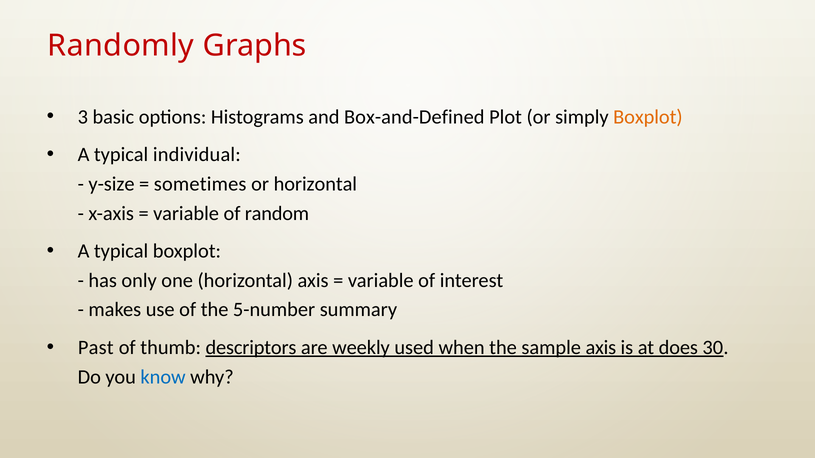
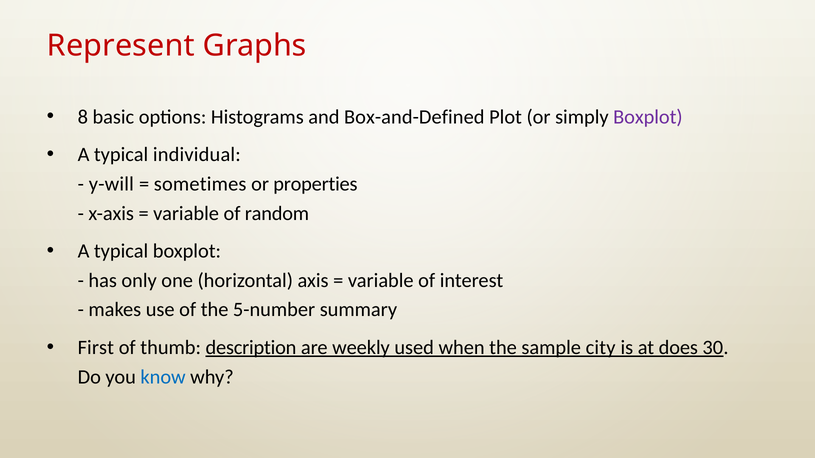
Randomly: Randomly -> Represent (121, 45)
3: 3 -> 8 (83, 117)
Boxplot colour: orange -> purple (648, 117)
y-size: y-size -> y-will (111, 184)
or horizontal: horizontal -> properties (315, 184)
Past: Past -> First (96, 348)
descriptors: descriptors -> description (251, 348)
sample axis: axis -> city (601, 348)
